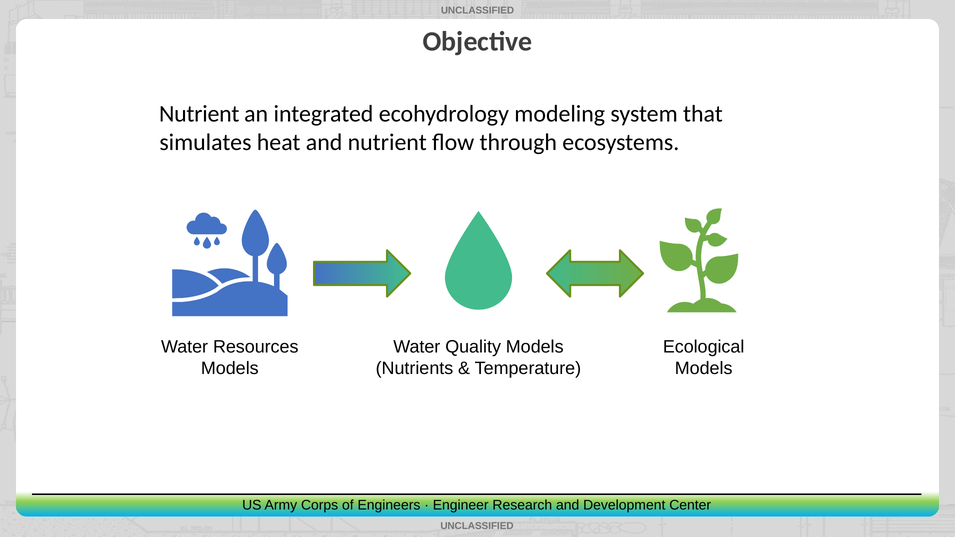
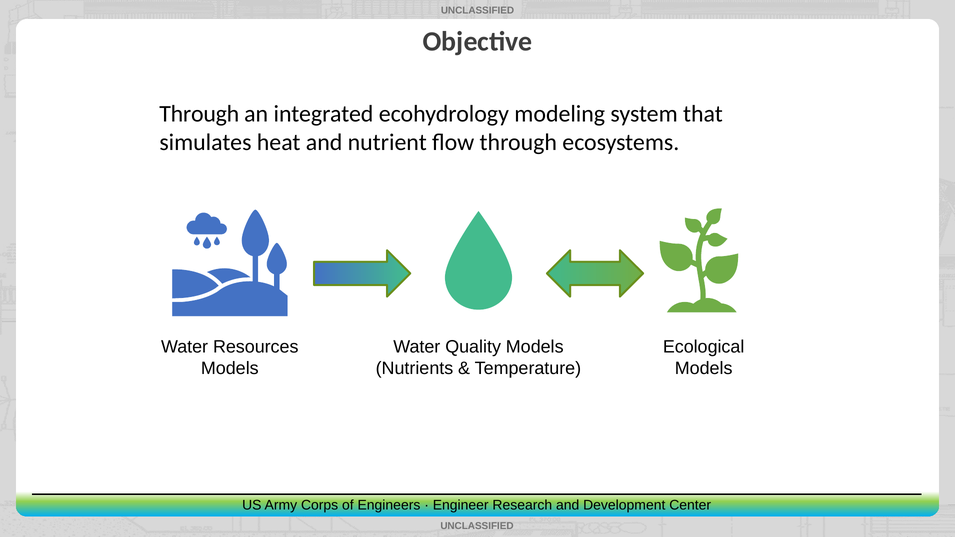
Nutrient: Nutrient -> Through (199, 114)
